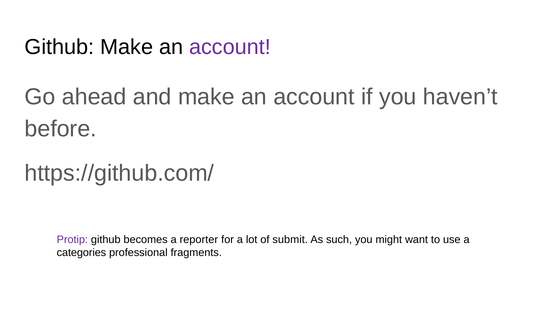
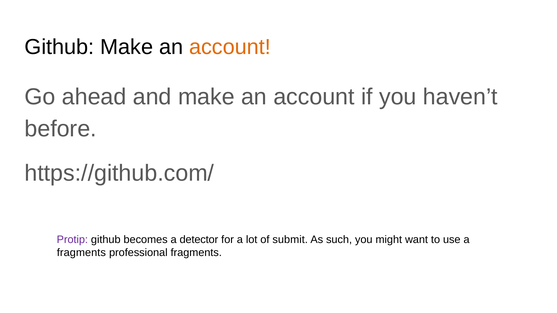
account colour: purple -> orange (230, 47)
reporter: reporter -> detector (199, 240)
categories: categories -> fragments (81, 253)
